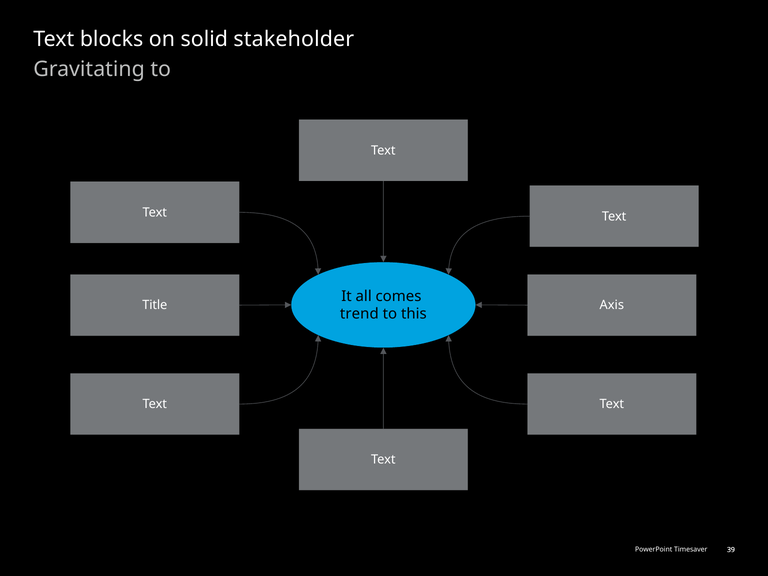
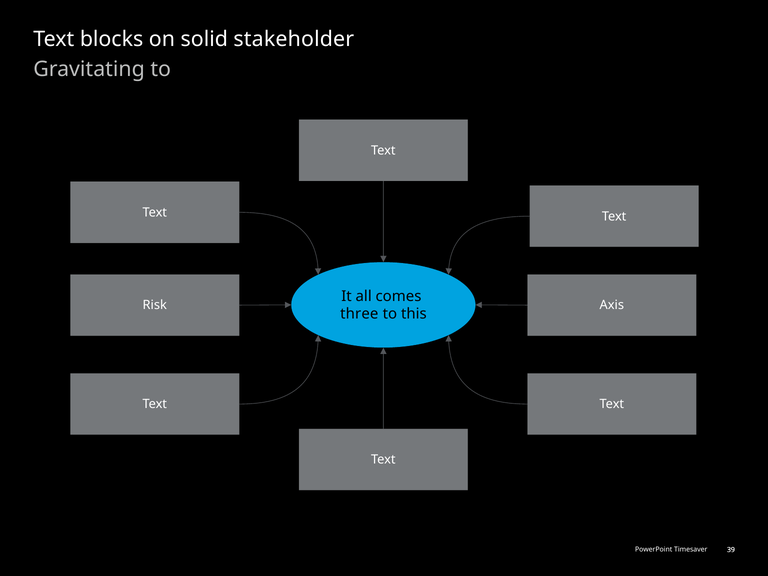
Title: Title -> Risk (155, 305)
trend: trend -> three (359, 314)
